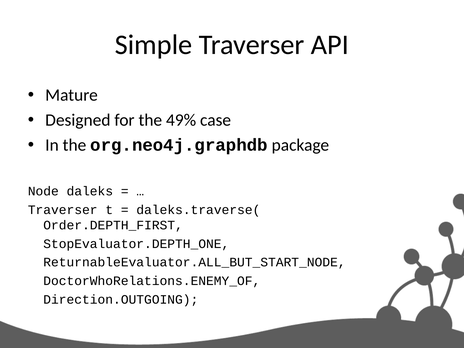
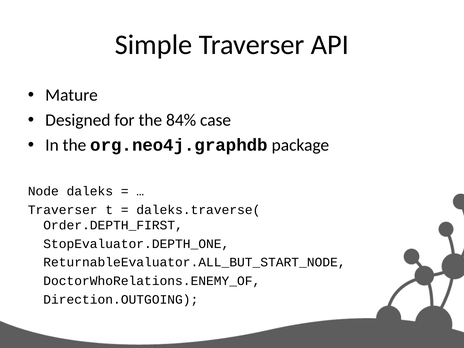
49%: 49% -> 84% (181, 120)
